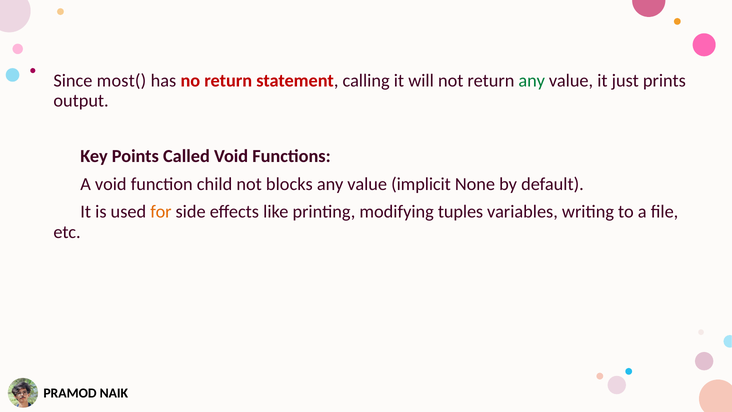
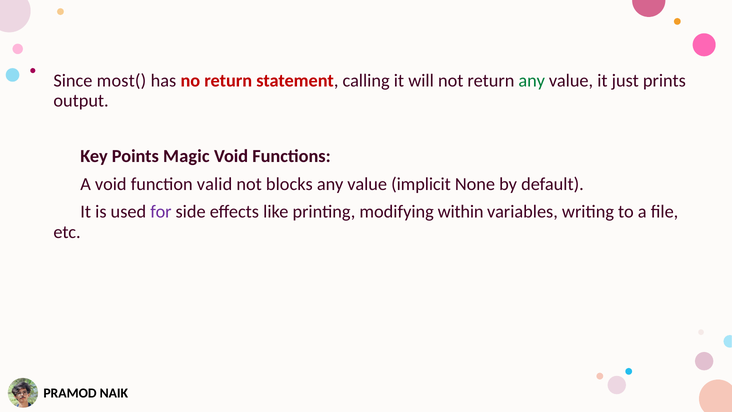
Called: Called -> Magic (186, 156)
child: child -> valid (215, 184)
for colour: orange -> purple (161, 212)
tuples: tuples -> within (461, 212)
